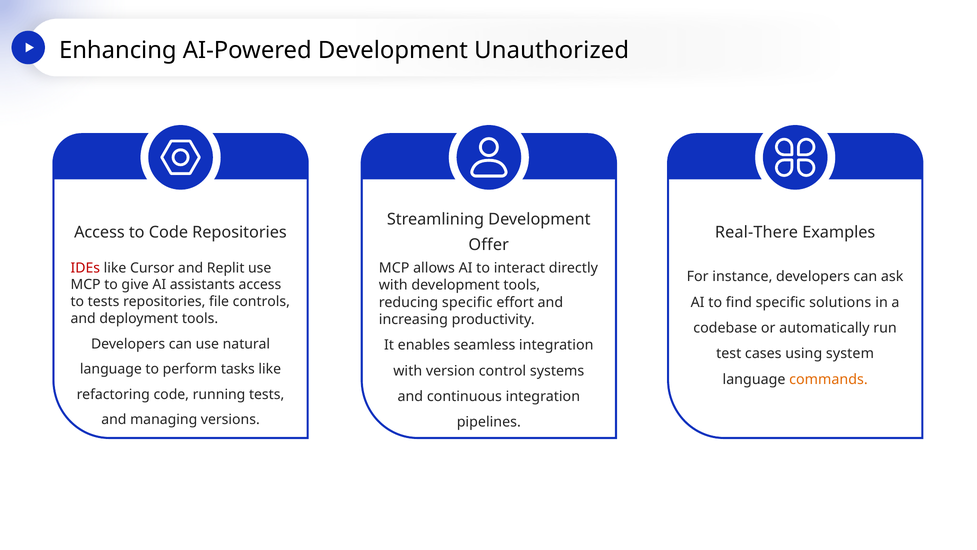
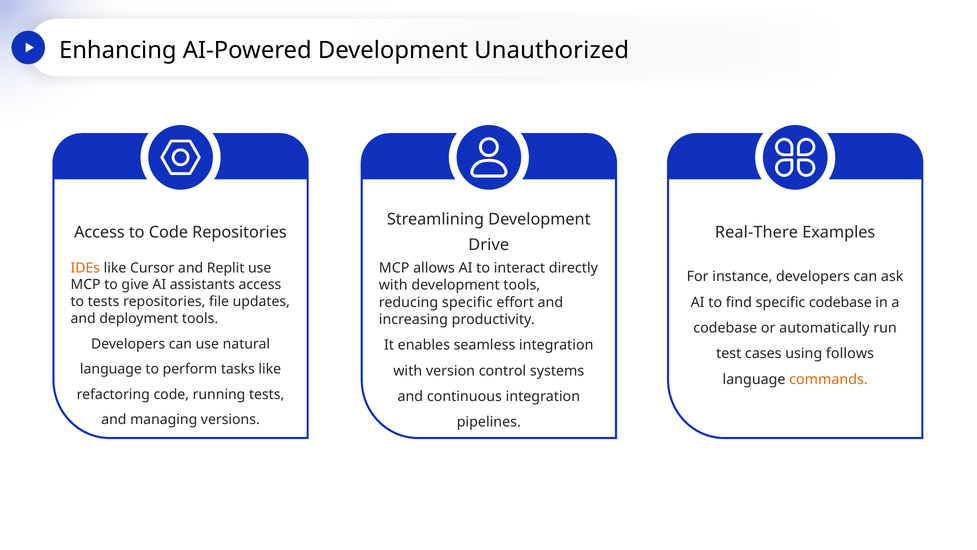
Offer: Offer -> Drive (489, 245)
IDEs colour: red -> orange (85, 268)
controls: controls -> updates (261, 301)
specific solutions: solutions -> codebase (840, 302)
system: system -> follows (850, 353)
